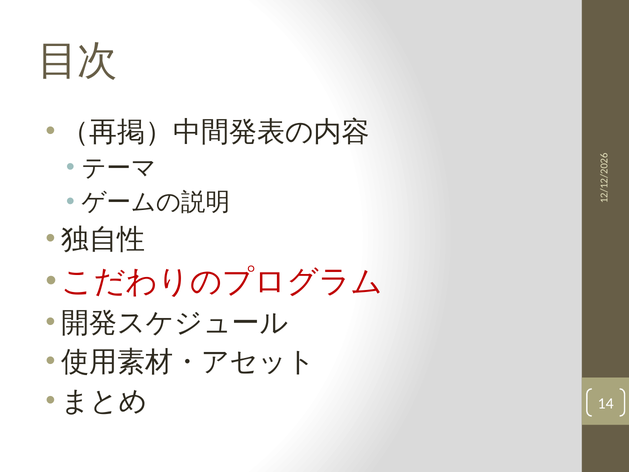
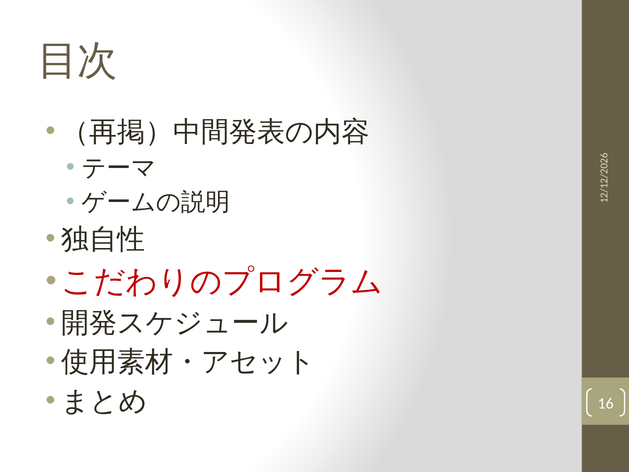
14: 14 -> 16 (606, 403)
